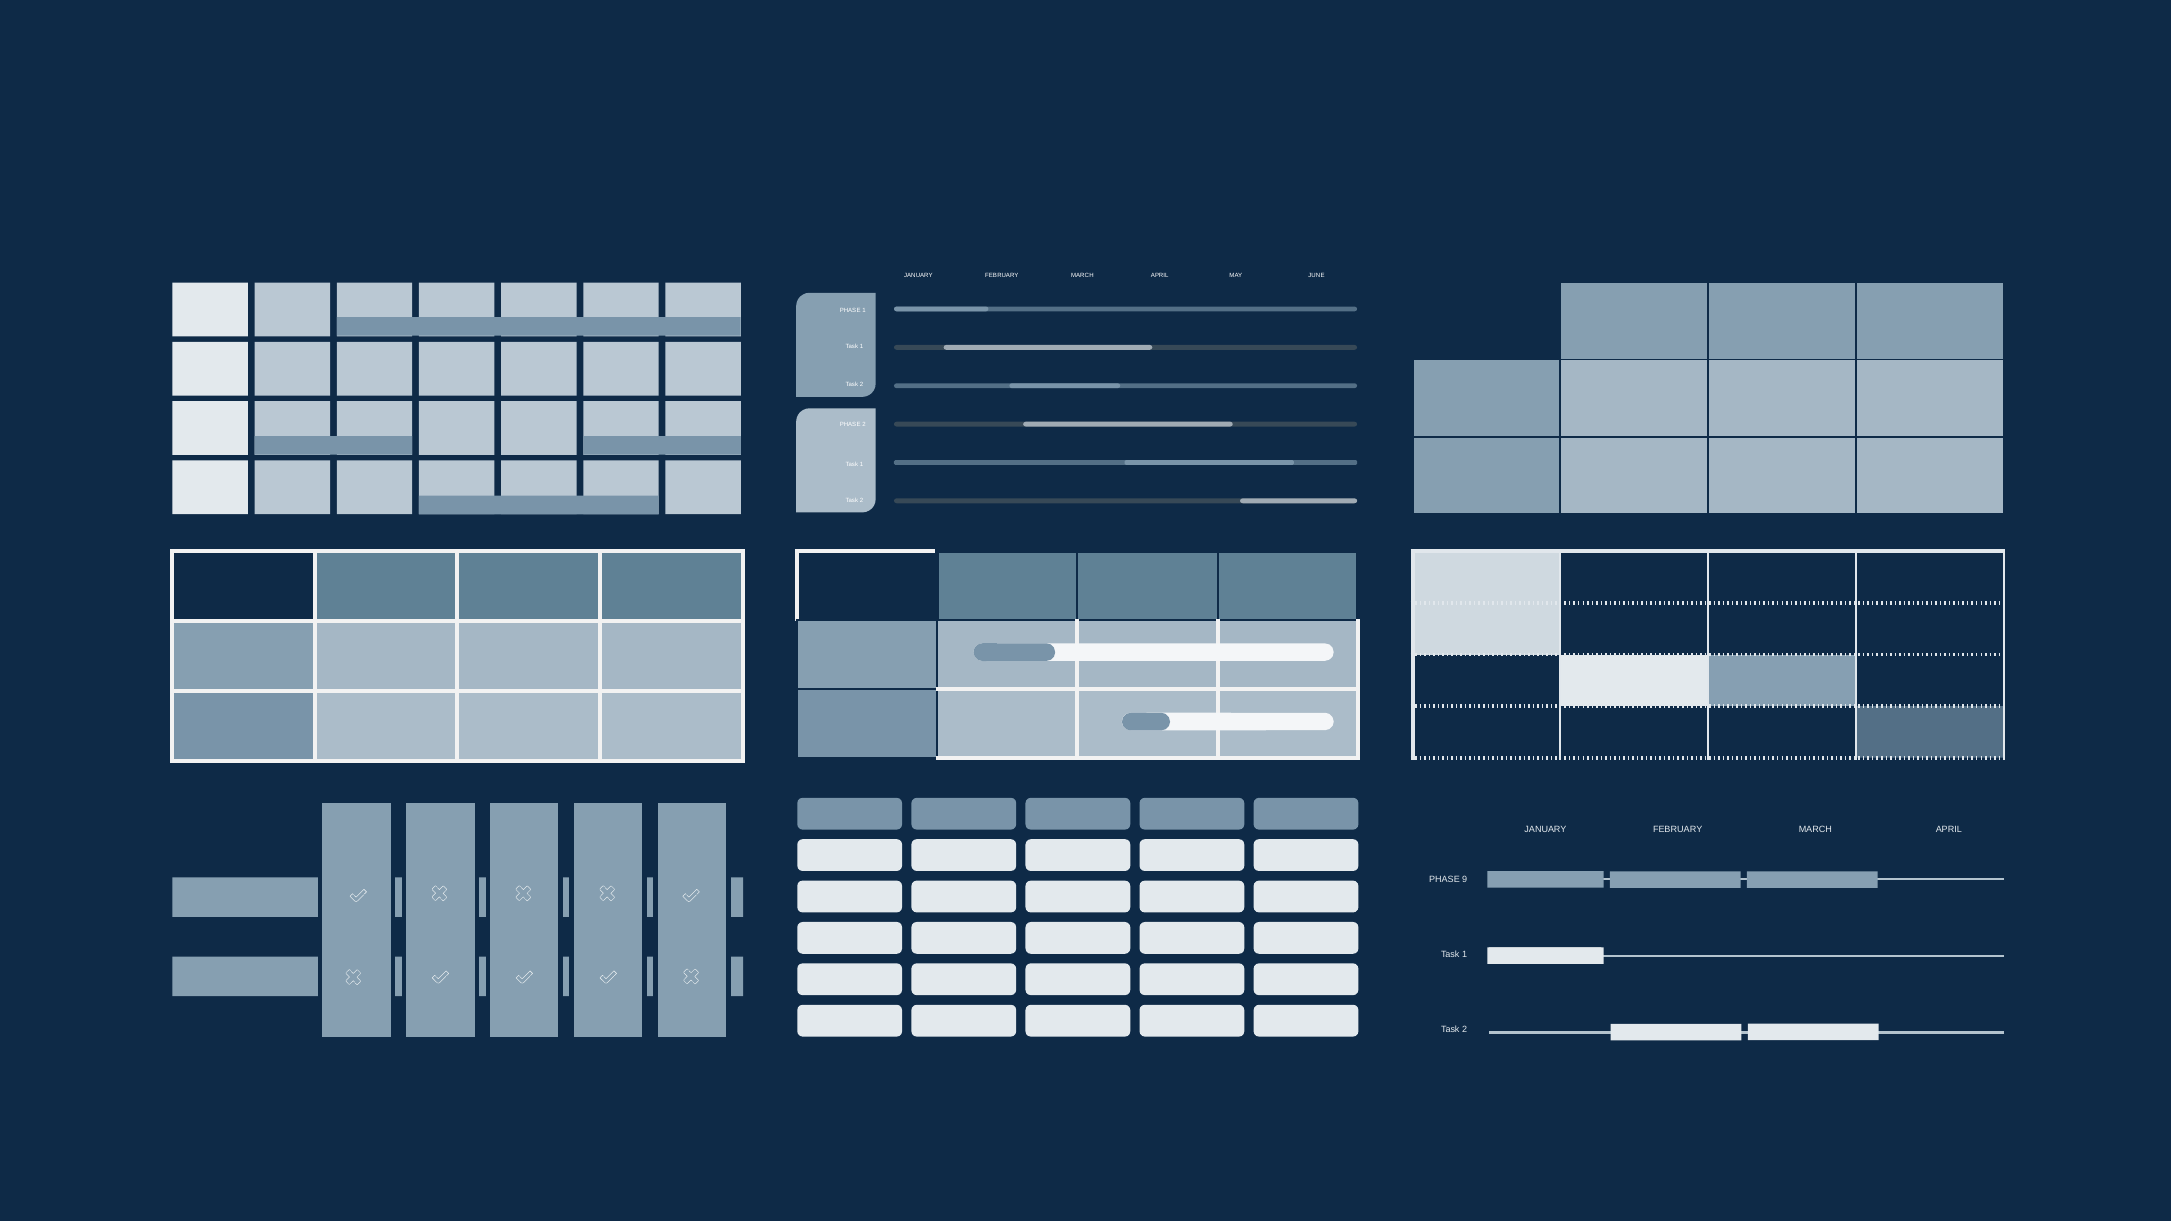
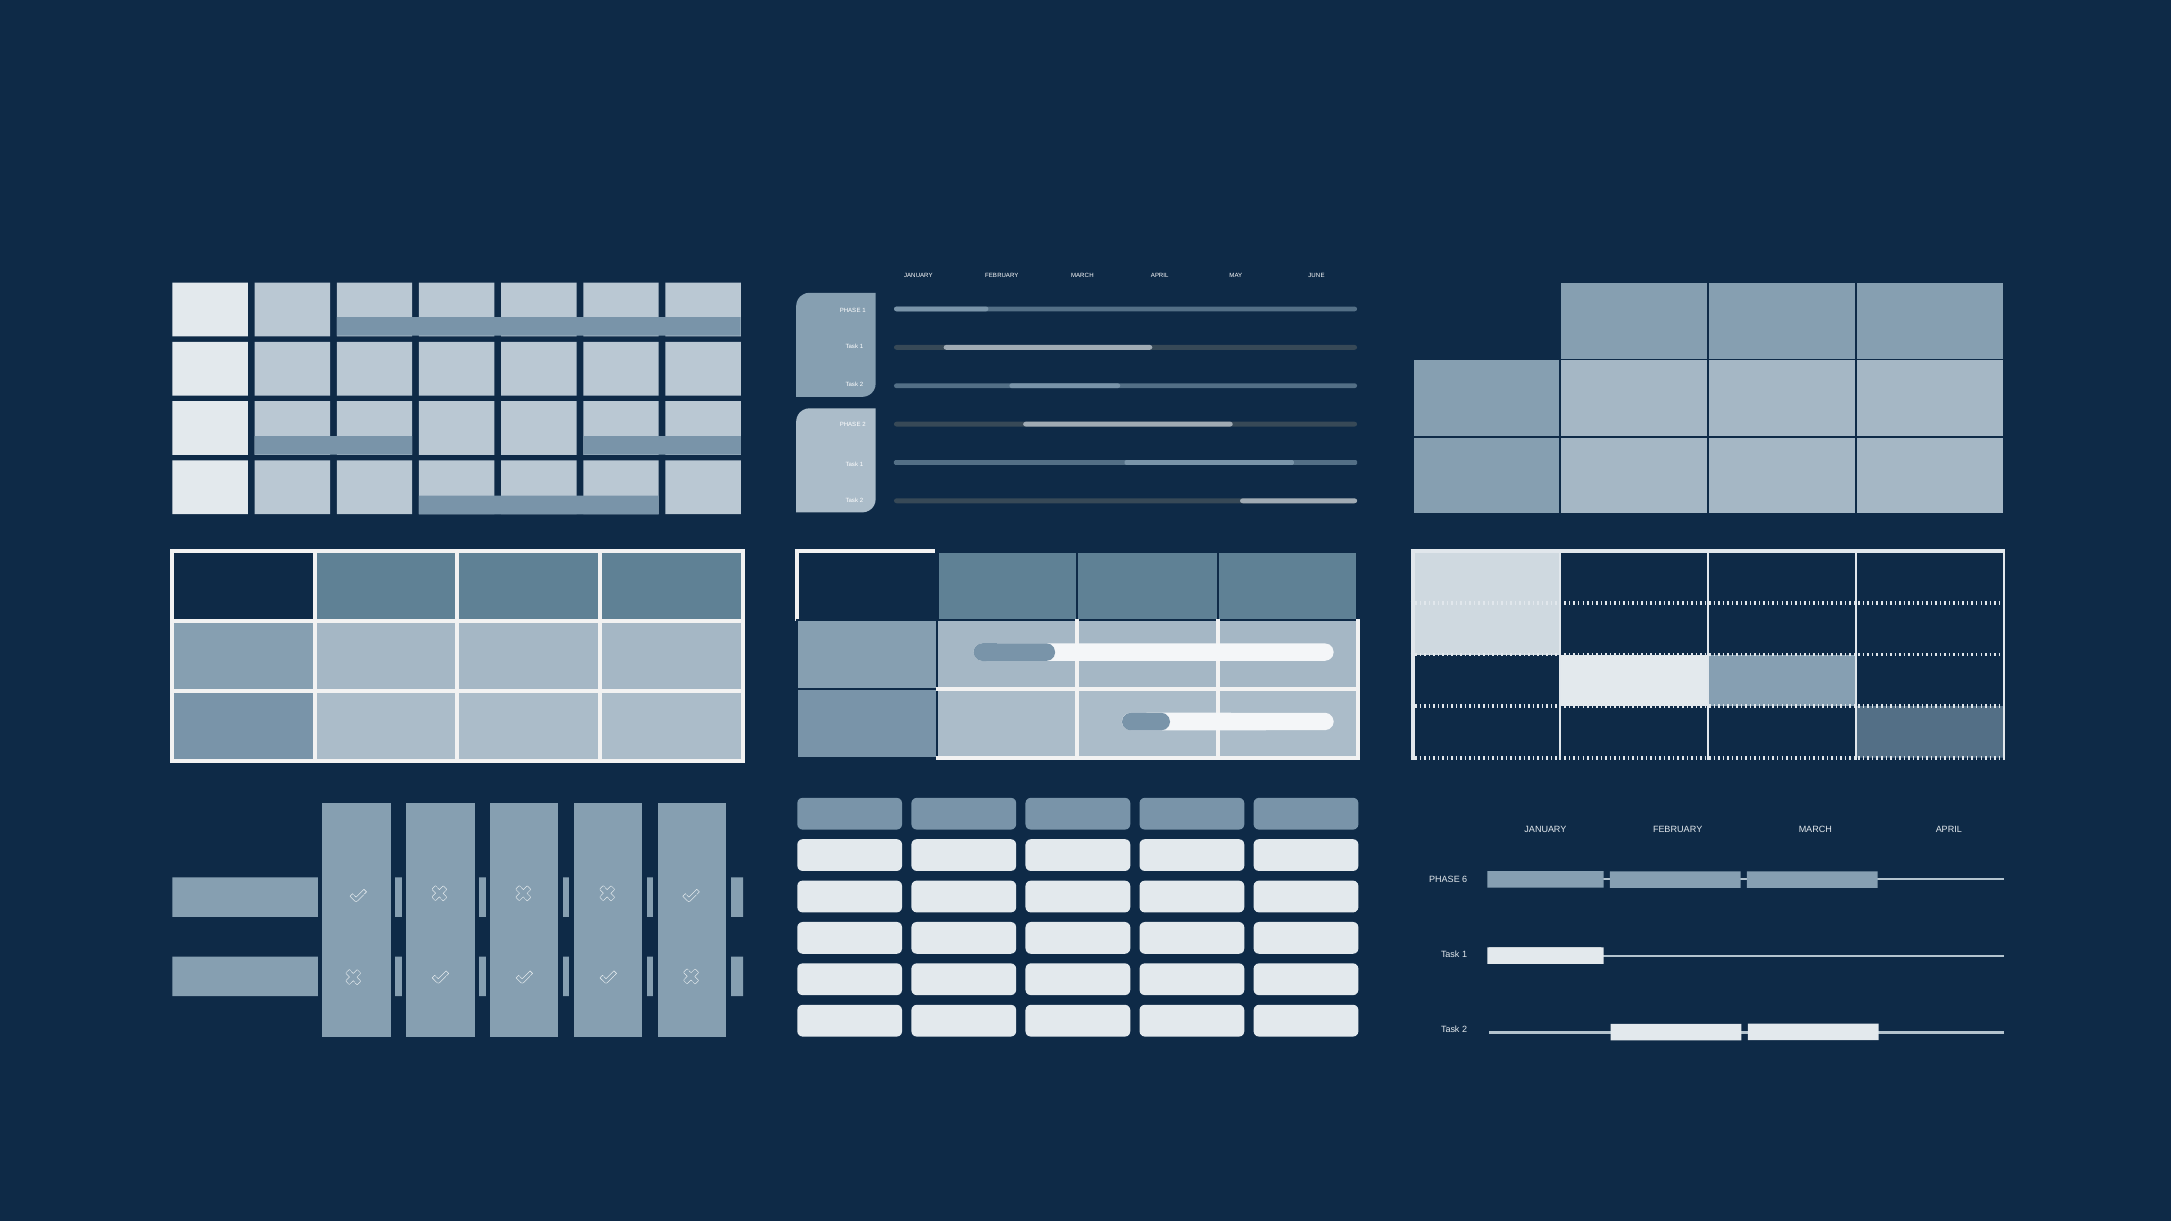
9: 9 -> 6 (1465, 880)
